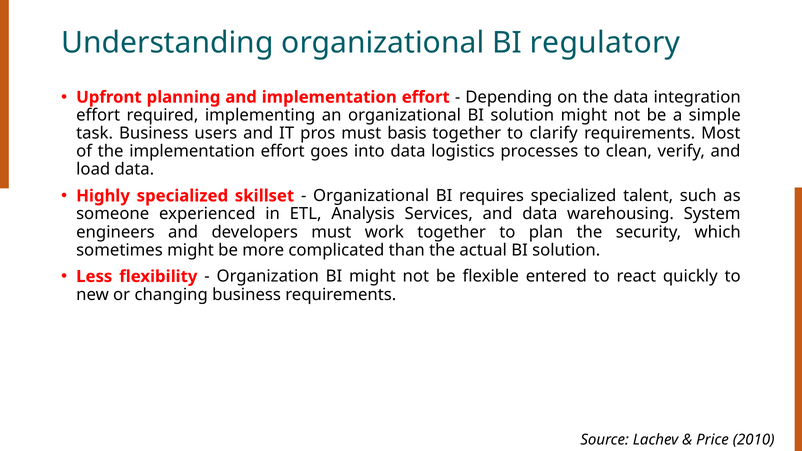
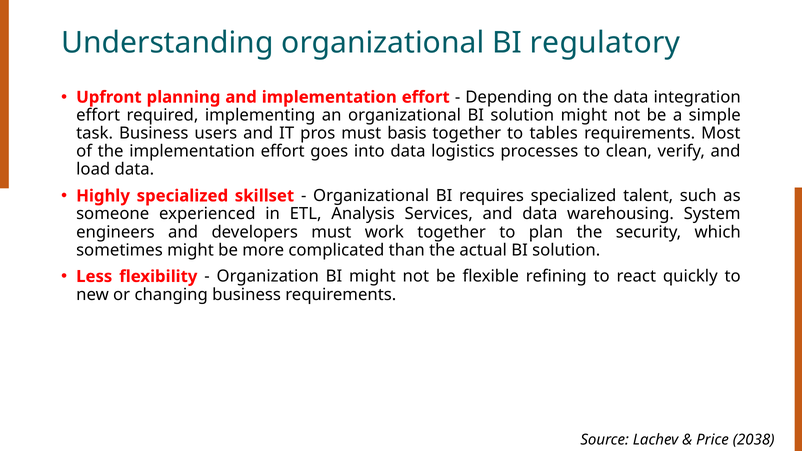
clarify: clarify -> tables (554, 133)
entered: entered -> refining (556, 277)
2010: 2010 -> 2038 (754, 440)
